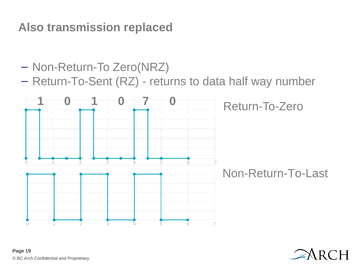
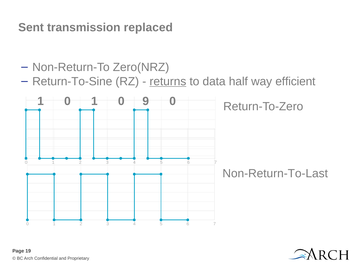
Also: Also -> Sent (31, 27)
Return-To-Sent: Return-To-Sent -> Return-To-Sine (72, 81)
returns underline: none -> present (168, 81)
number: number -> efficient (295, 81)
0 7: 7 -> 9 (146, 101)
